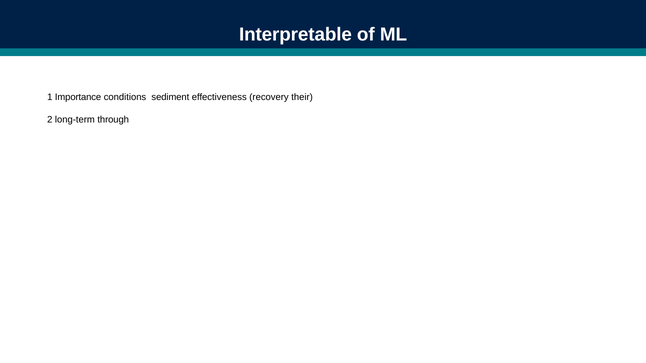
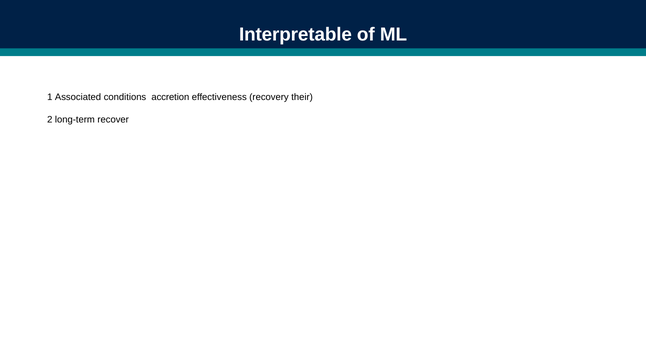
Importance: Importance -> Associated (78, 97)
sediment: sediment -> accretion (170, 97)
through: through -> recover (113, 120)
